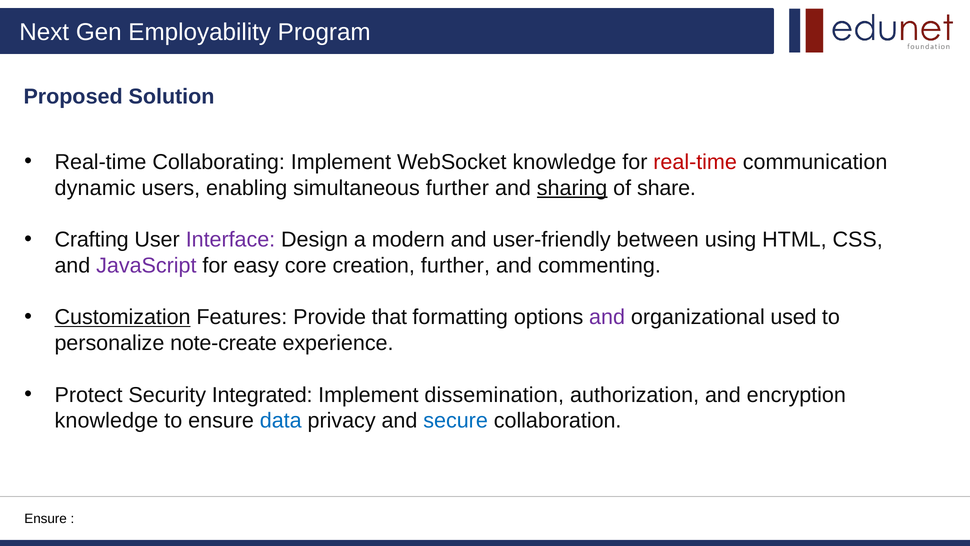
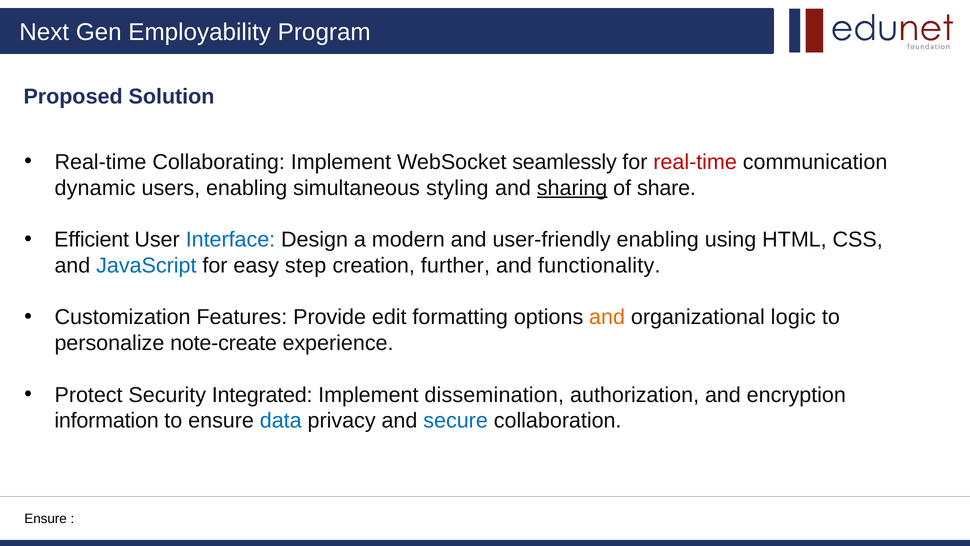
WebSocket knowledge: knowledge -> seamlessly (565, 162)
simultaneous further: further -> styling (457, 188)
Crafting: Crafting -> Efficient (92, 240)
Interface colour: purple -> blue (230, 240)
user-friendly between: between -> enabling (658, 240)
JavaScript colour: purple -> blue (146, 265)
core: core -> step (306, 265)
commenting: commenting -> functionality (599, 265)
Customization underline: present -> none (123, 317)
that: that -> edit (389, 317)
and colour: purple -> orange (607, 317)
used: used -> logic (793, 317)
knowledge: knowledge -> information (107, 420)
